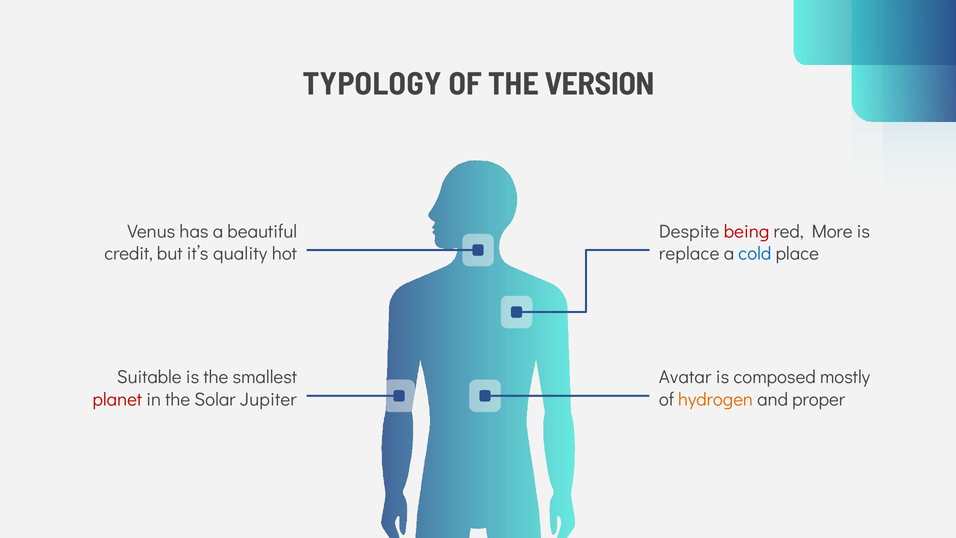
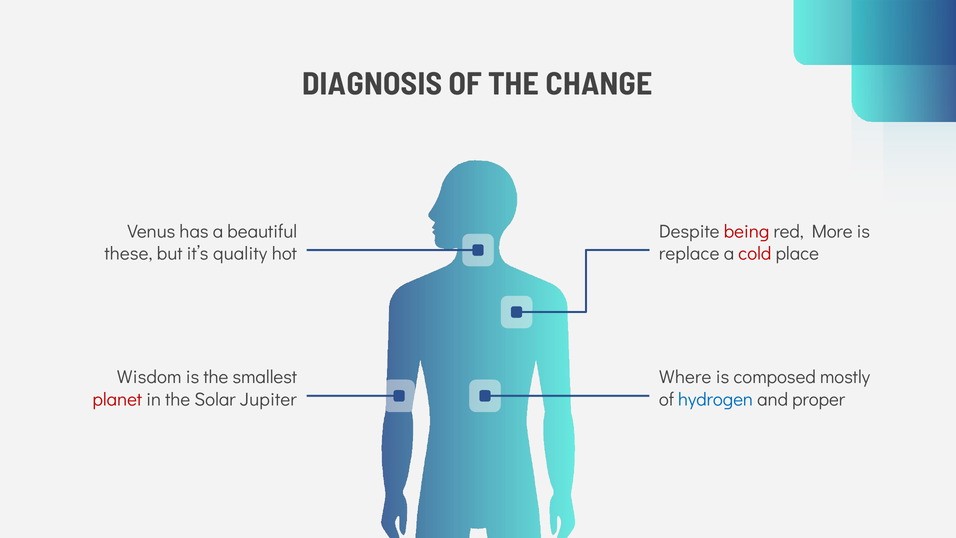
TYPOLOGY: TYPOLOGY -> DIAGNOSIS (372, 84)
VERSION: VERSION -> CHANGE (599, 84)
credit: credit -> these (128, 254)
cold colour: blue -> red (755, 254)
Suitable: Suitable -> Wisdom (149, 377)
Avatar: Avatar -> Where (685, 377)
hydrogen colour: orange -> blue (716, 399)
